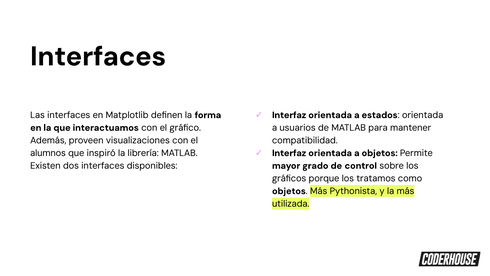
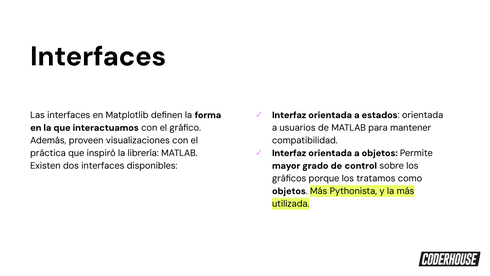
alumnos: alumnos -> práctica (48, 153)
